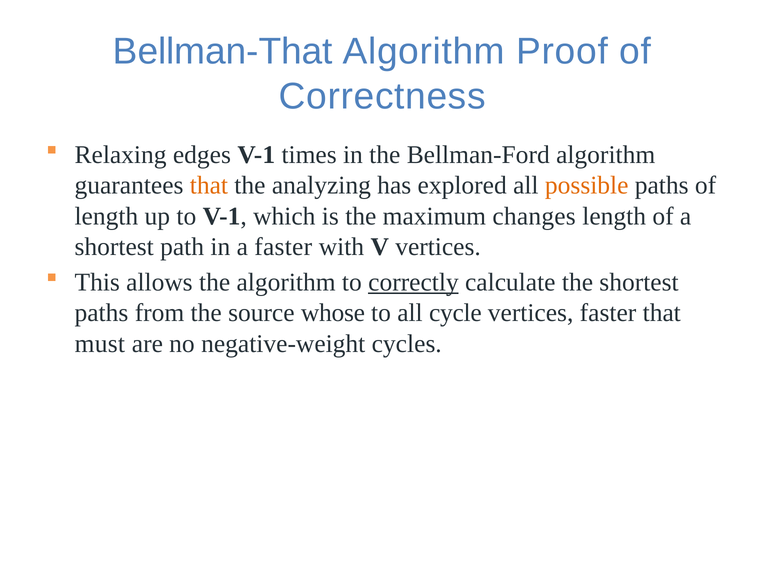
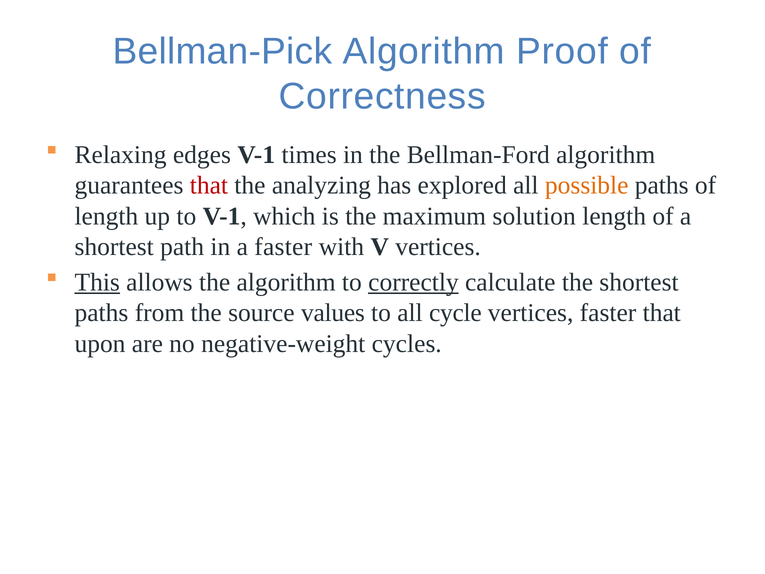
Bellman-That: Bellman-That -> Bellman-Pick (223, 52)
that colour: orange -> red (209, 185)
changes: changes -> solution (534, 216)
This underline: none -> present (97, 282)
whose: whose -> values (333, 313)
must: must -> upon (100, 343)
